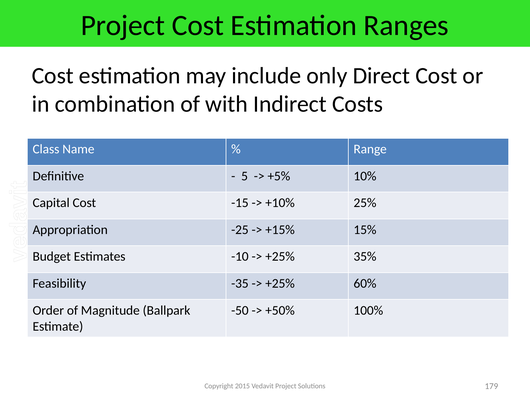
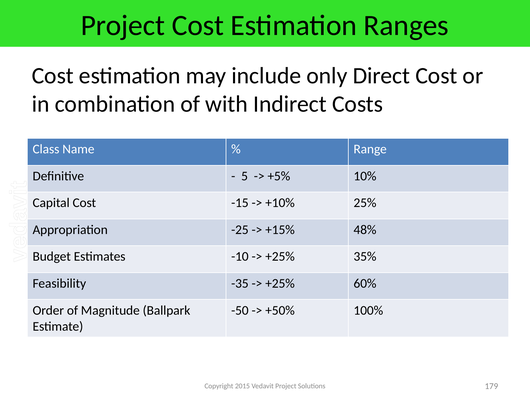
15%: 15% -> 48% (365, 230)
